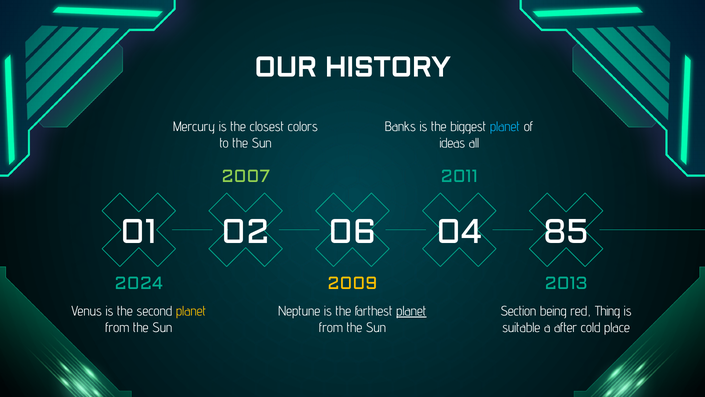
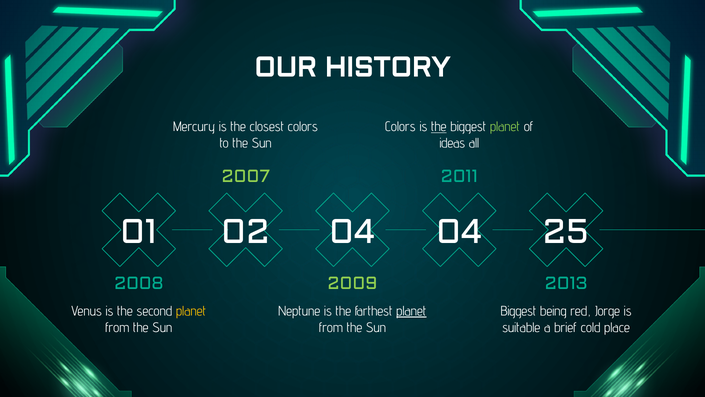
Banks: Banks -> Colors (400, 127)
the underline: none -> present (439, 127)
planet colour: light blue -> light green (505, 127)
02 06: 06 -> 04 (352, 232)
85: 85 -> 25 (566, 232)
2024: 2024 -> 2008 (139, 283)
2009 colour: yellow -> light green (352, 283)
Section: Section -> Biggest (518, 311)
Thing: Thing -> Jorge (607, 311)
after: after -> brief (566, 327)
